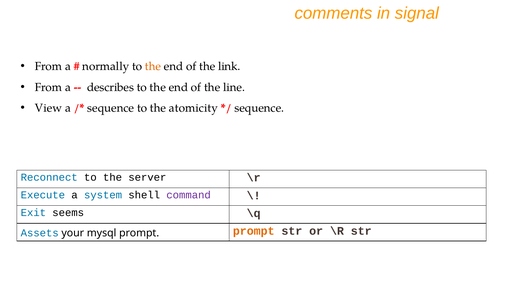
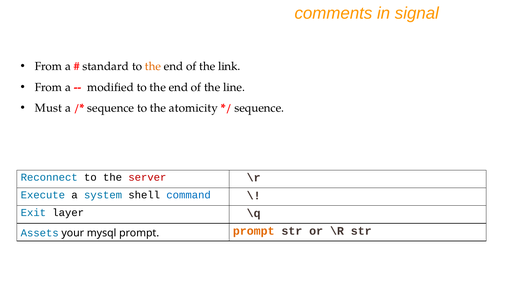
normally: normally -> standard (106, 66)
describes: describes -> modified (111, 87)
View: View -> Must (48, 108)
server colour: black -> red (147, 177)
command colour: purple -> blue (189, 195)
seems: seems -> layer (68, 212)
